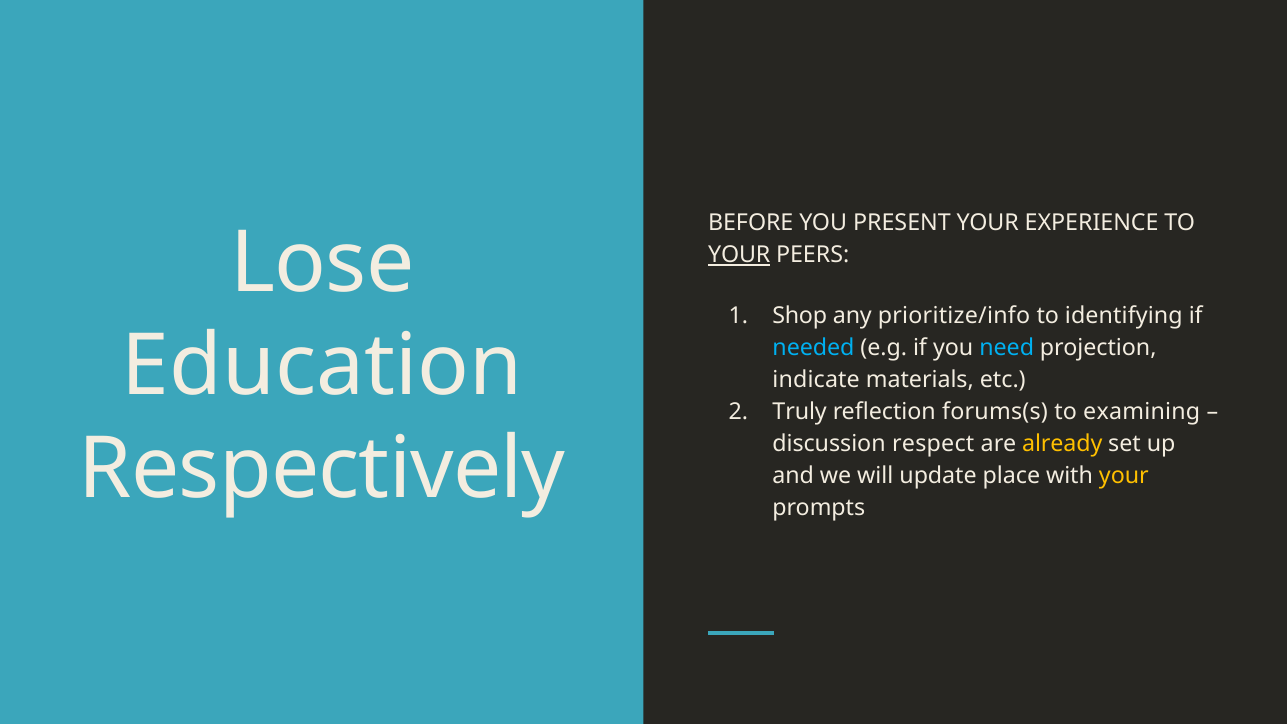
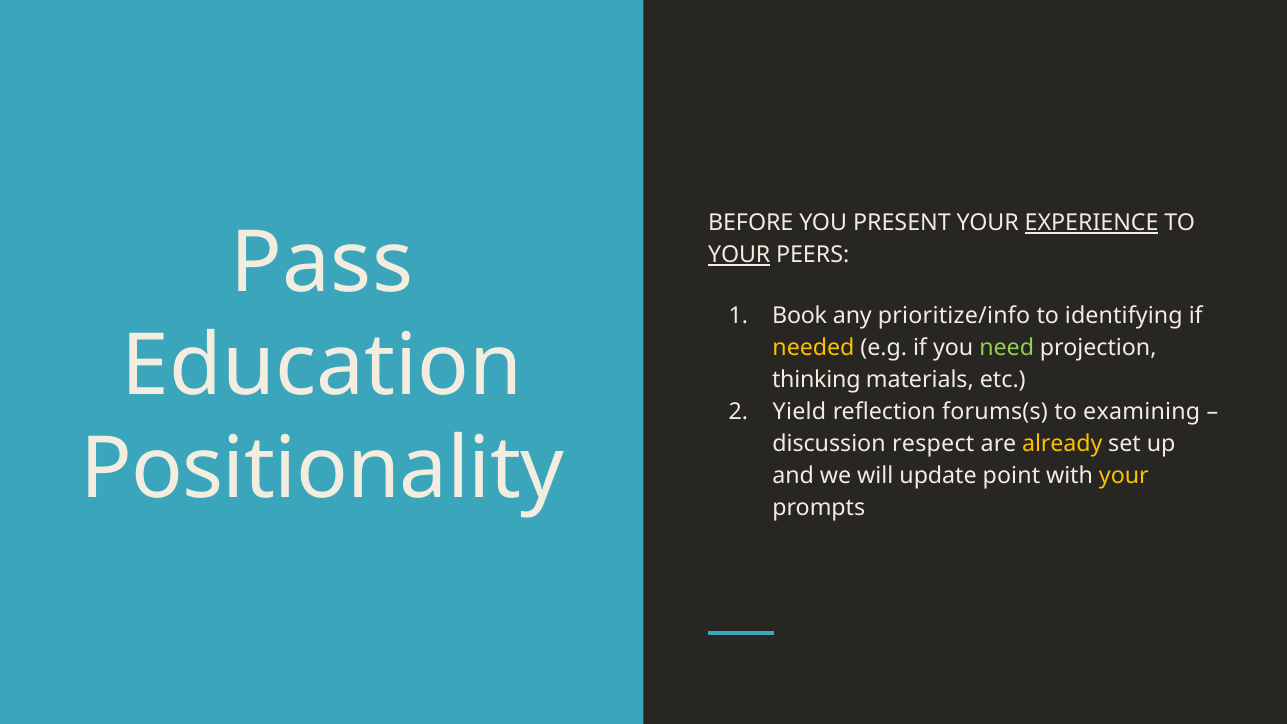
EXPERIENCE underline: none -> present (1092, 223)
Lose: Lose -> Pass (322, 263)
Shop: Shop -> Book (800, 316)
needed colour: light blue -> yellow (813, 348)
need colour: light blue -> light green (1007, 348)
indicate: indicate -> thinking (816, 380)
Truly: Truly -> Yield (799, 412)
Respectively: Respectively -> Positionality (322, 469)
place: place -> point (1011, 476)
